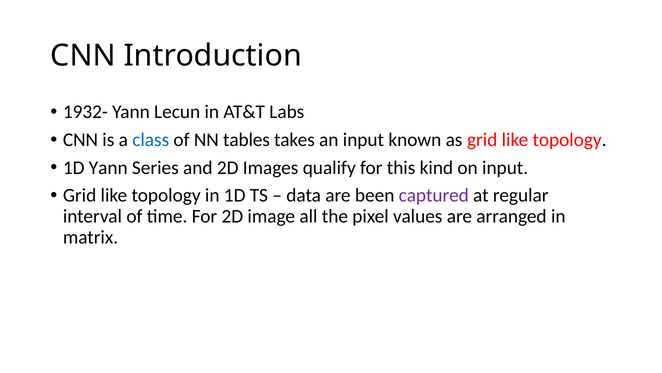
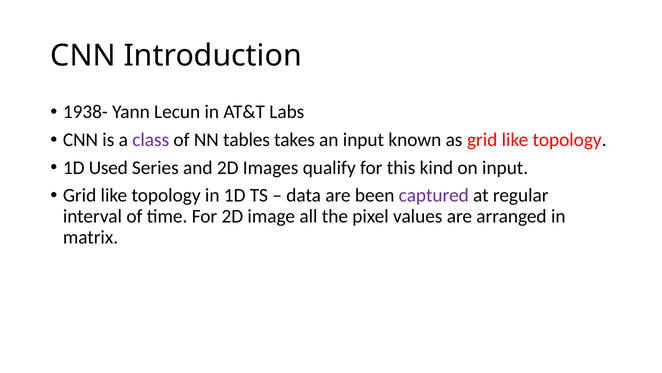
1932-: 1932- -> 1938- (85, 112)
class colour: blue -> purple (151, 140)
1D Yann: Yann -> Used (108, 167)
